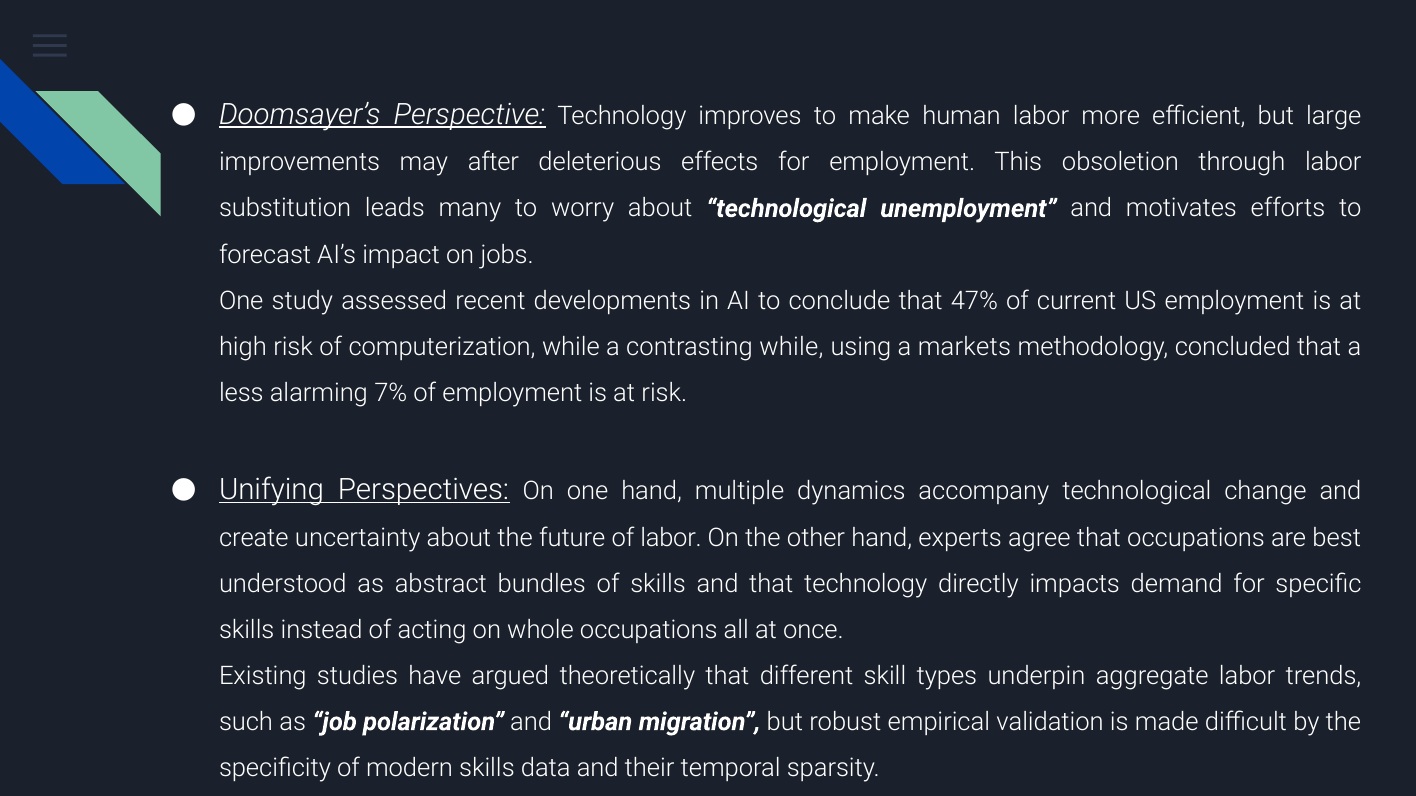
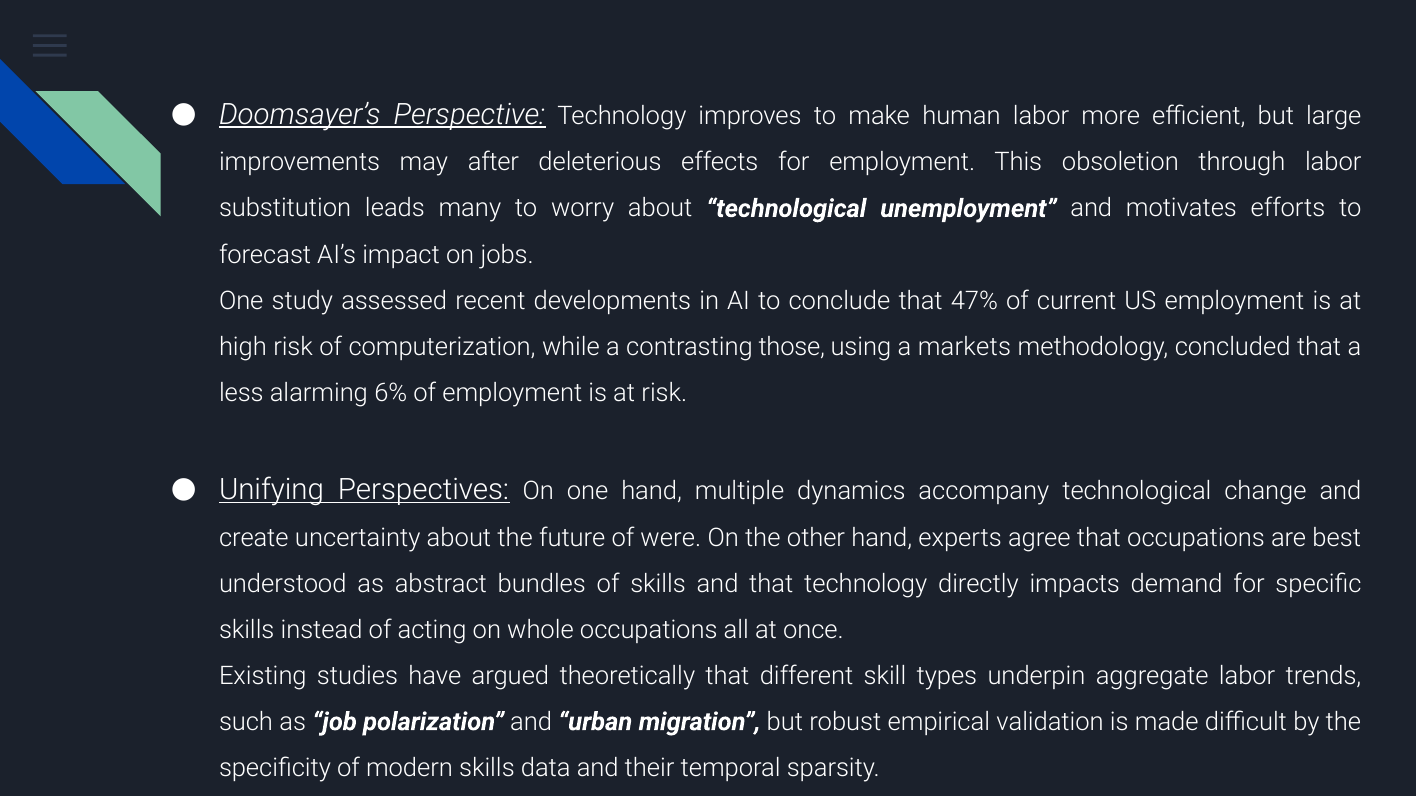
contrasting while: while -> those (792, 347)
7%: 7% -> 6% (391, 393)
of labor: labor -> were (671, 538)
